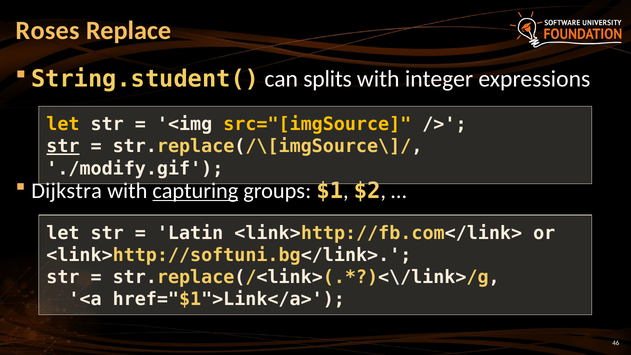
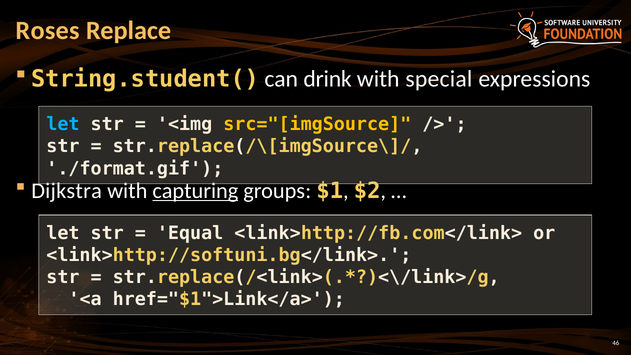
splits: splits -> drink (328, 79)
integer: integer -> special (439, 79)
let colour: yellow -> light blue (63, 124)
str underline: present -> none (63, 146)
./modify.gif: ./modify.gif -> ./format.gif (135, 168)
Latin: Latin -> Equal (190, 233)
